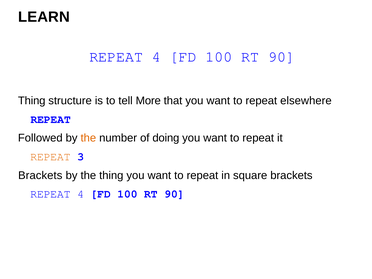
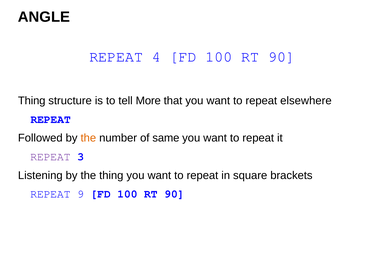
LEARN: LEARN -> ANGLE (44, 17)
doing: doing -> same (166, 138)
REPEAT colour: orange -> purple (50, 157)
Brackets: Brackets -> Listening (40, 175)
4: 4 -> 9 (81, 194)
